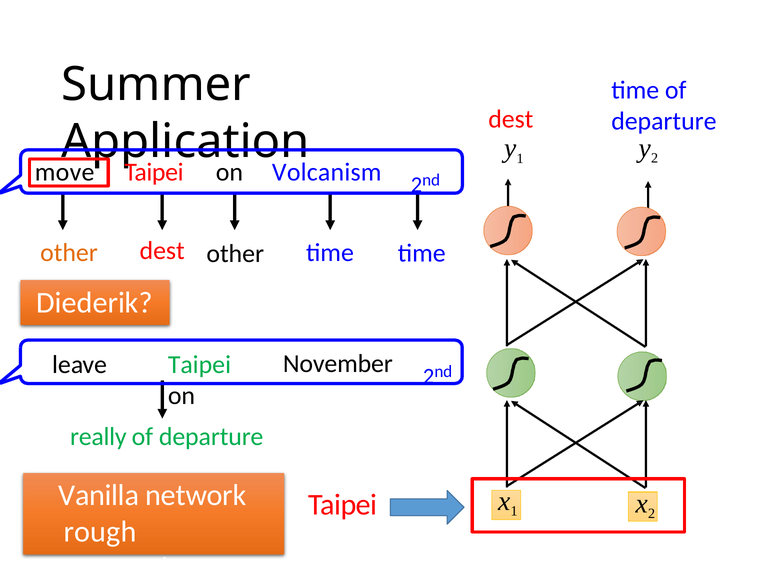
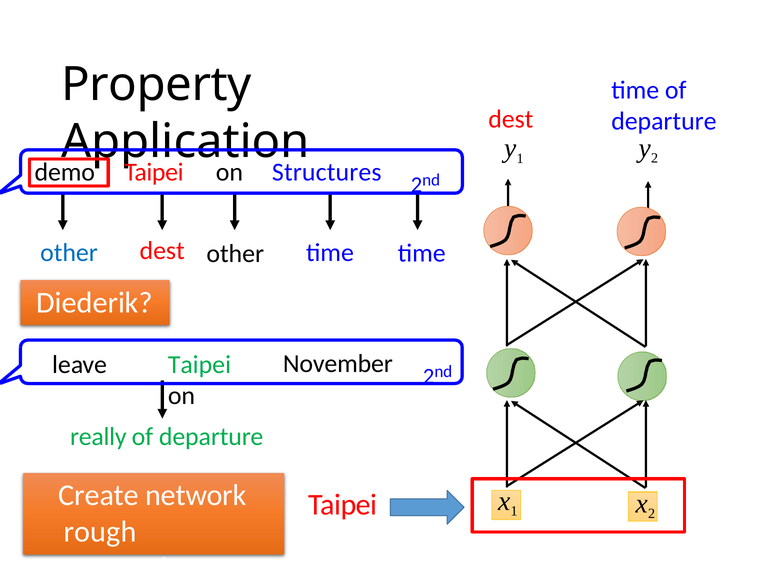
Summer: Summer -> Property (156, 85)
move: move -> demo (65, 172)
Volcanism: Volcanism -> Structures (327, 172)
other colour: orange -> blue (69, 253)
Vanilla: Vanilla -> Create (99, 495)
